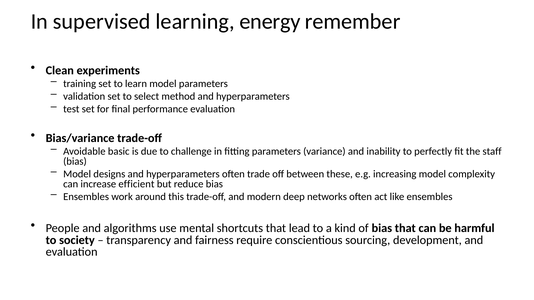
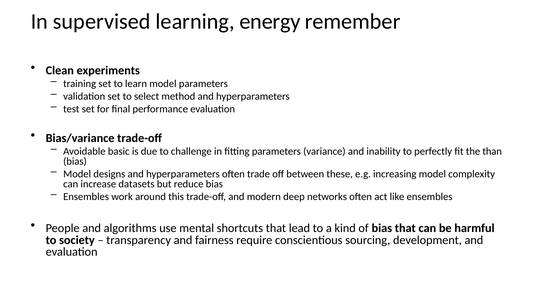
staff: staff -> than (492, 151)
efficient: efficient -> datasets (137, 184)
